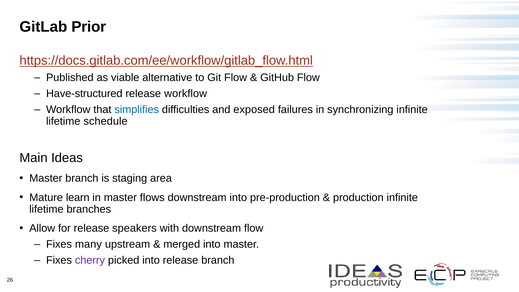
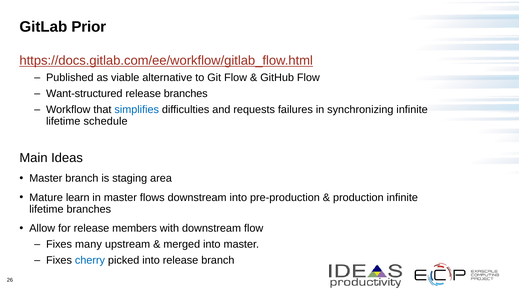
Have-structured: Have-structured -> Want-structured (84, 94)
release workflow: workflow -> branches (186, 94)
exposed: exposed -> requests (254, 110)
speakers: speakers -> members (135, 228)
cherry colour: purple -> blue (90, 260)
